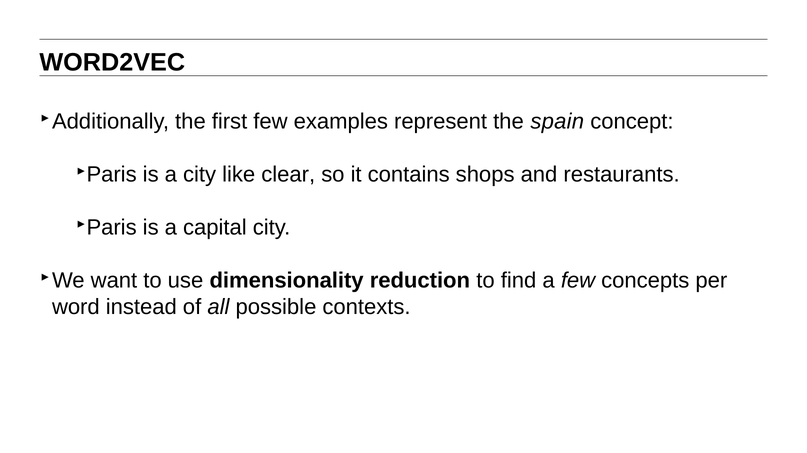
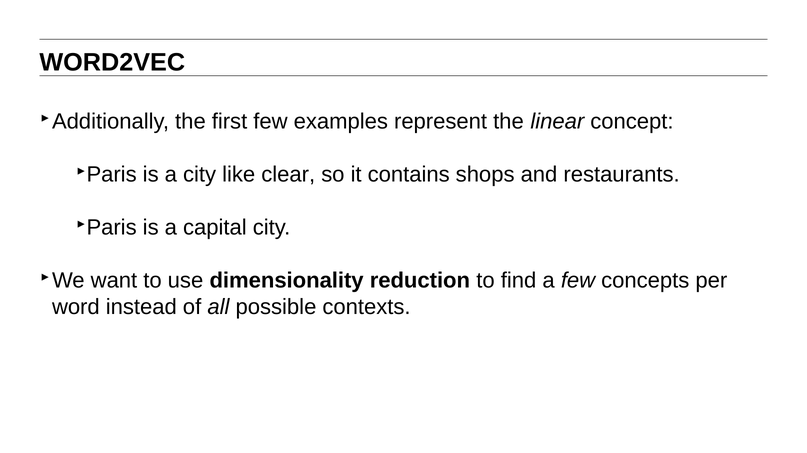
spain: spain -> linear (557, 122)
